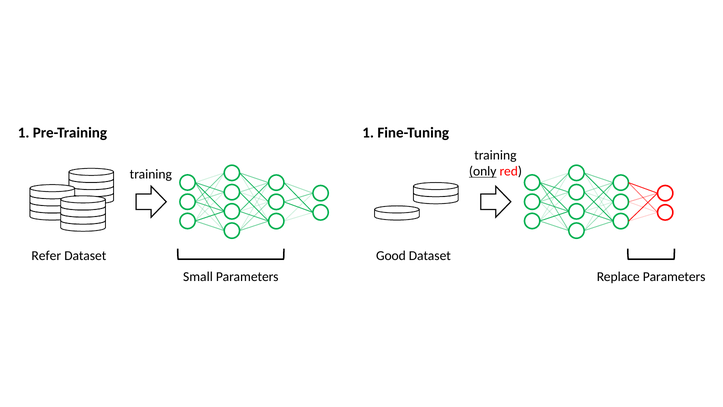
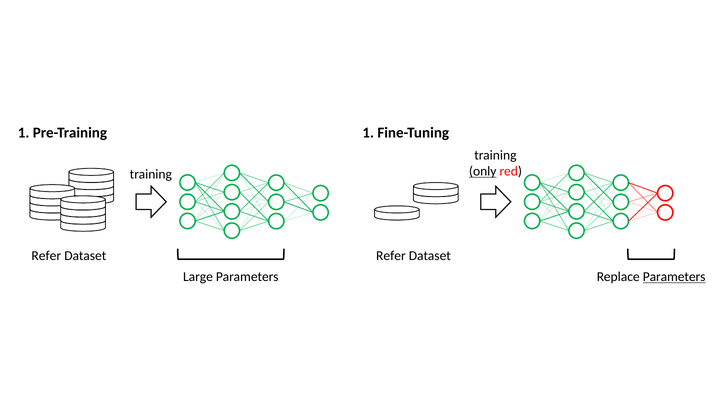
Good: Good -> Refer (391, 256)
Small: Small -> Large (198, 277)
Parameters underline: none -> present (674, 277)
